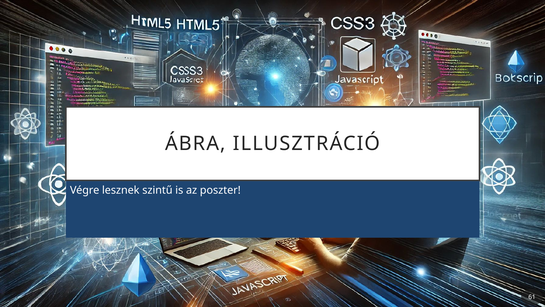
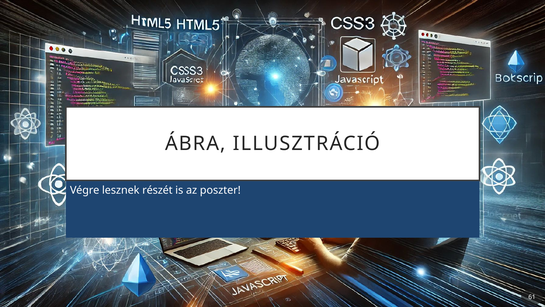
szintű: szintű -> részét (157, 190)
